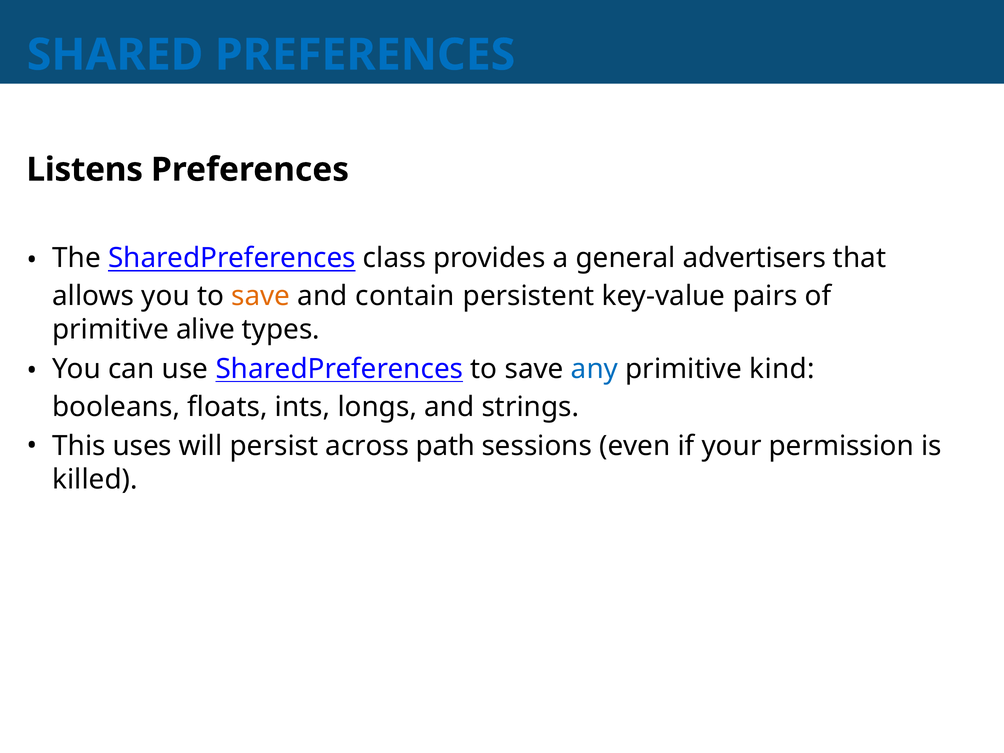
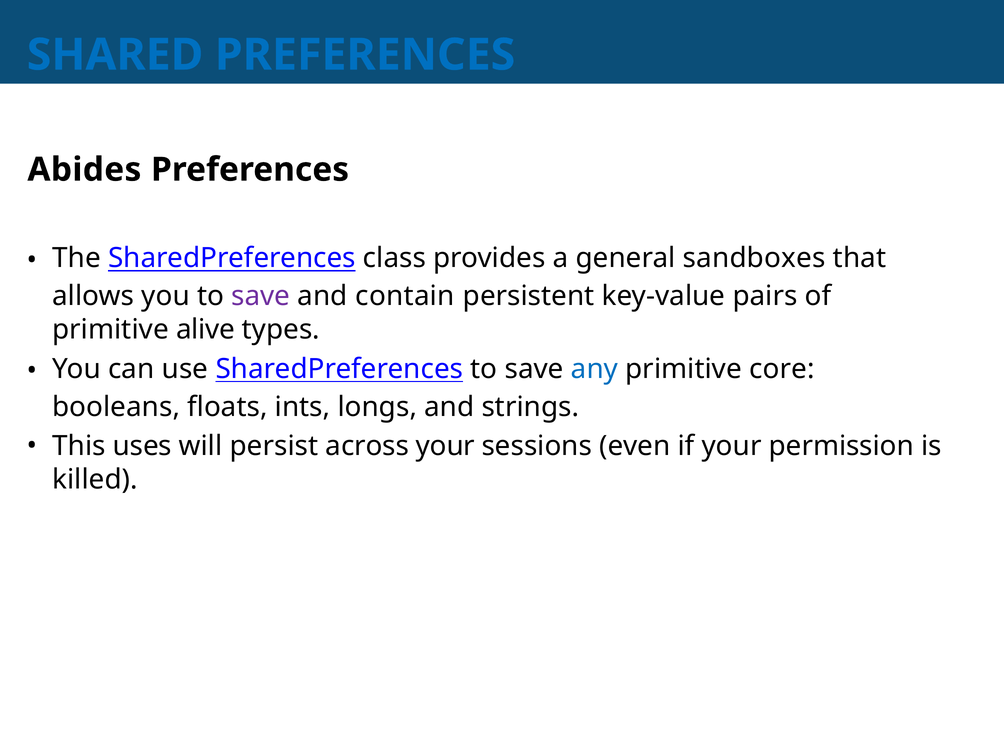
Listens: Listens -> Abides (84, 170)
advertisers: advertisers -> sandboxes (754, 258)
save colour: orange -> purple (261, 296)
kind: kind -> core (782, 369)
across path: path -> your (445, 446)
